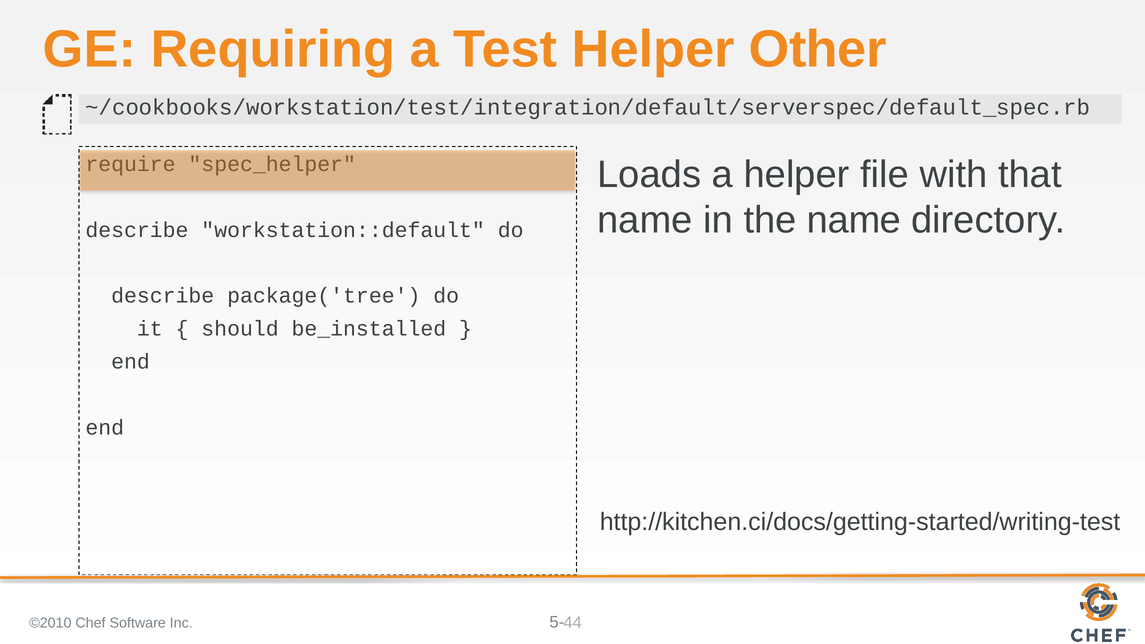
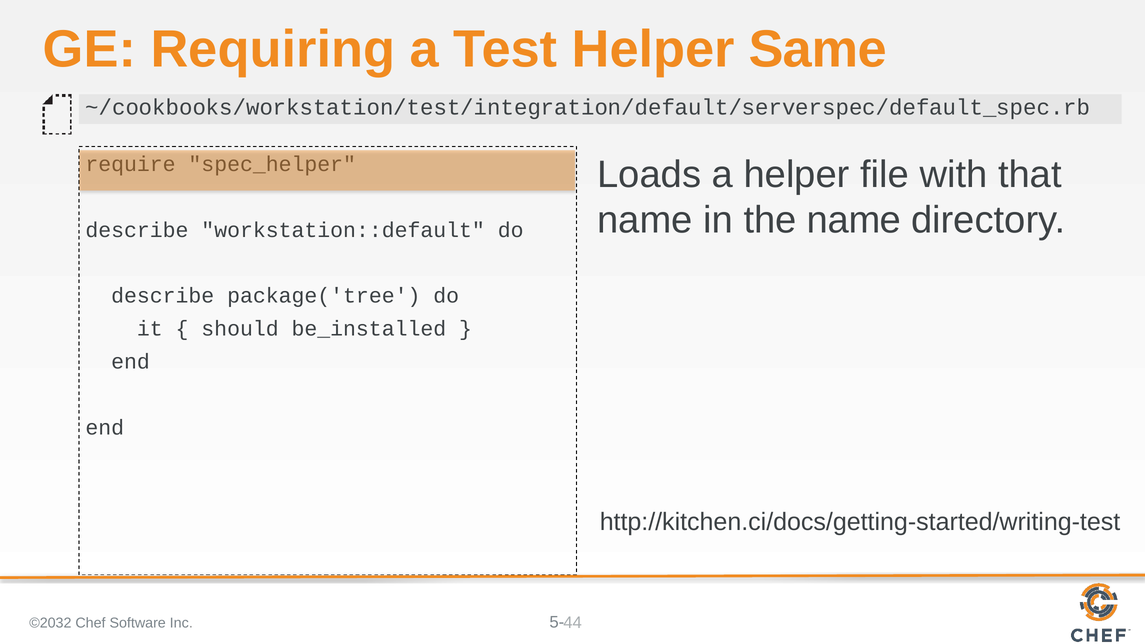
Other: Other -> Same (818, 50)
©2010: ©2010 -> ©2032 (50, 623)
